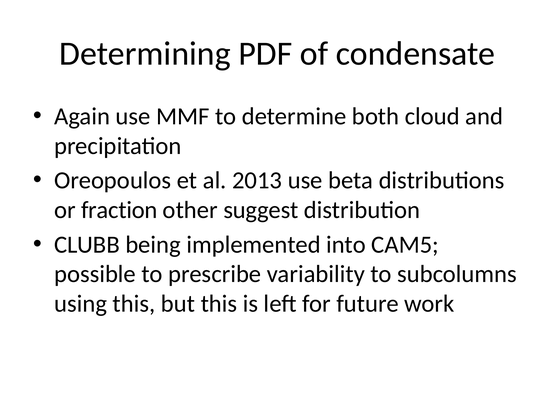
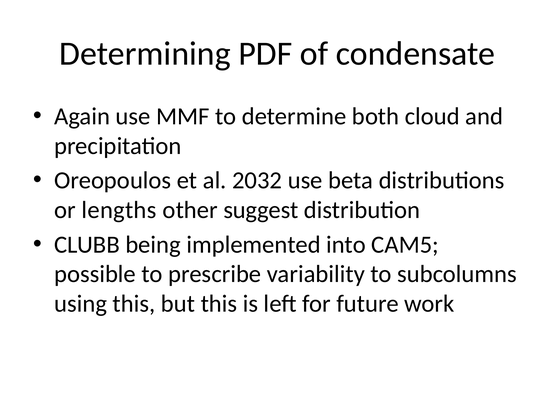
2013: 2013 -> 2032 (257, 181)
fraction: fraction -> lengths (119, 210)
